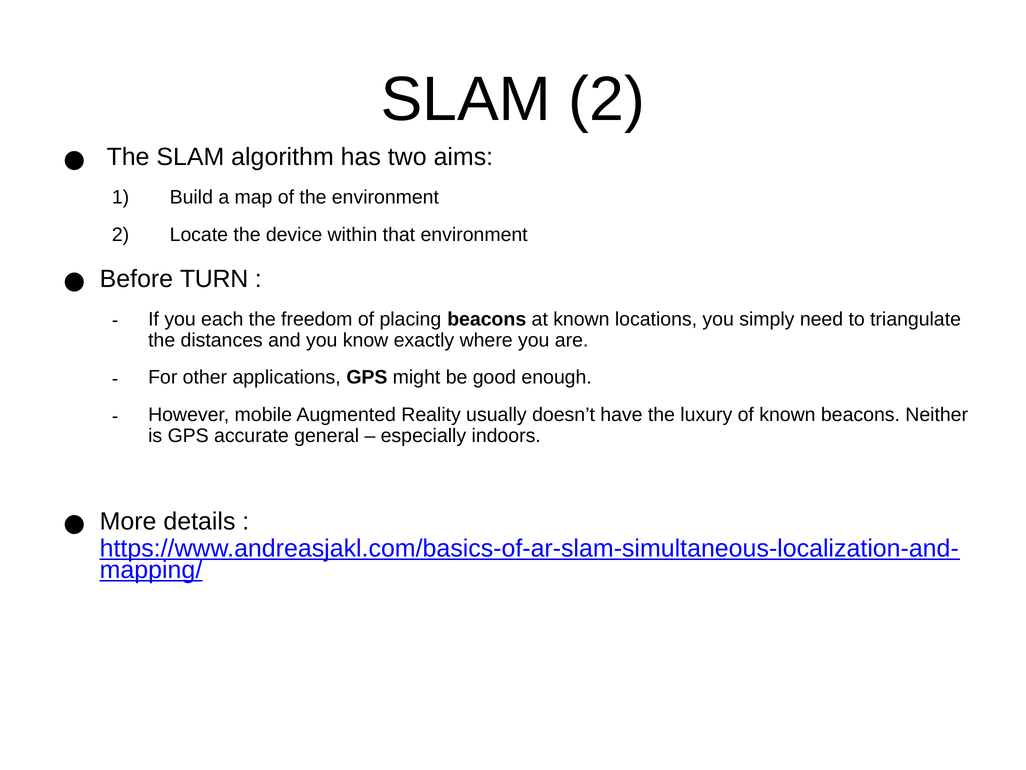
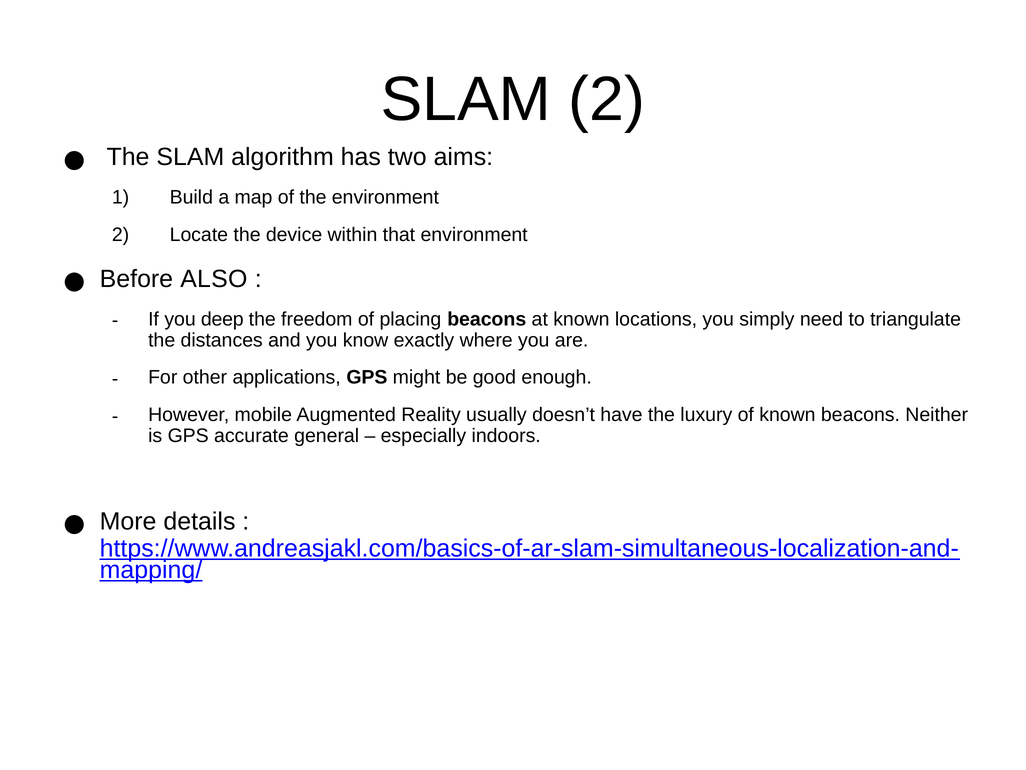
TURN: TURN -> ALSO (214, 279)
each: each -> deep (222, 319)
